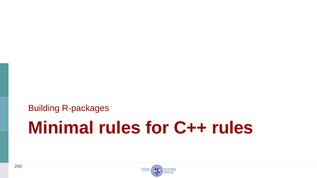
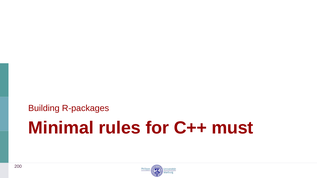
C++ rules: rules -> must (233, 128)
